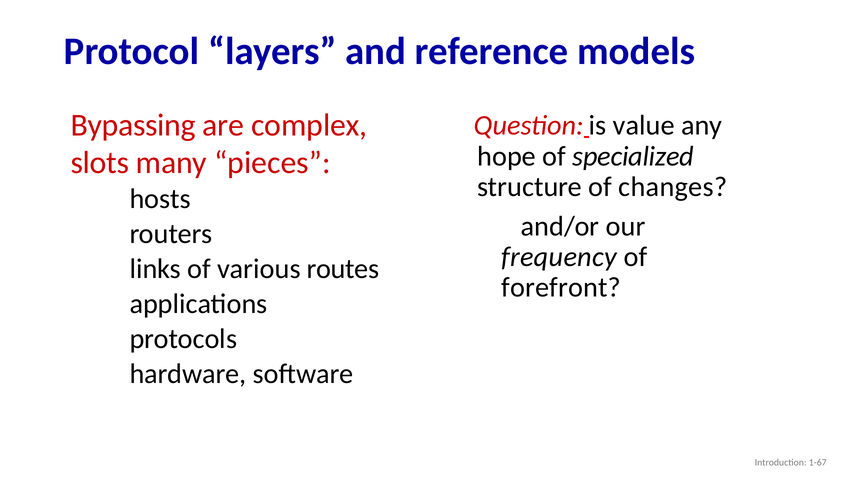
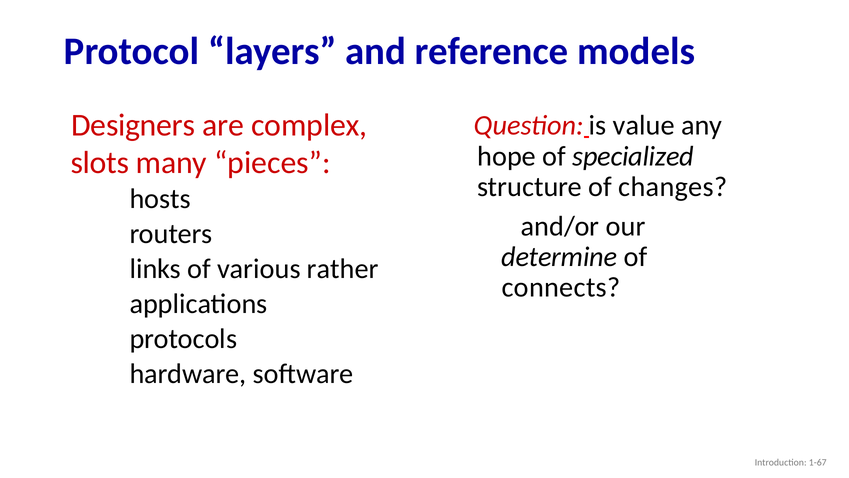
Bypassing: Bypassing -> Designers (133, 125)
frequency: frequency -> determine (559, 257)
routes: routes -> rather (343, 269)
forefront: forefront -> connects (561, 287)
